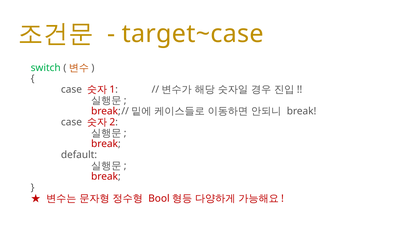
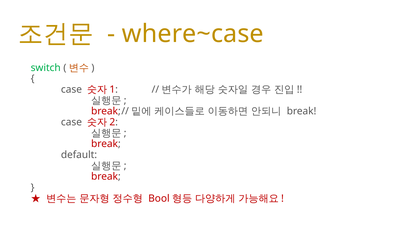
target~case: target~case -> where~case (193, 34)
